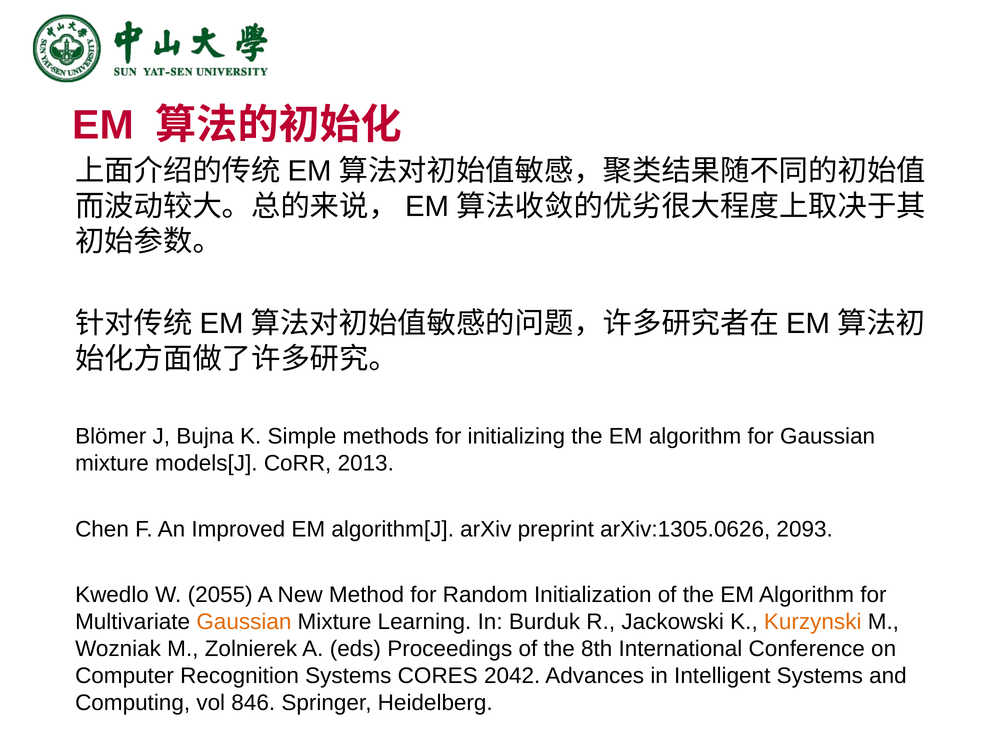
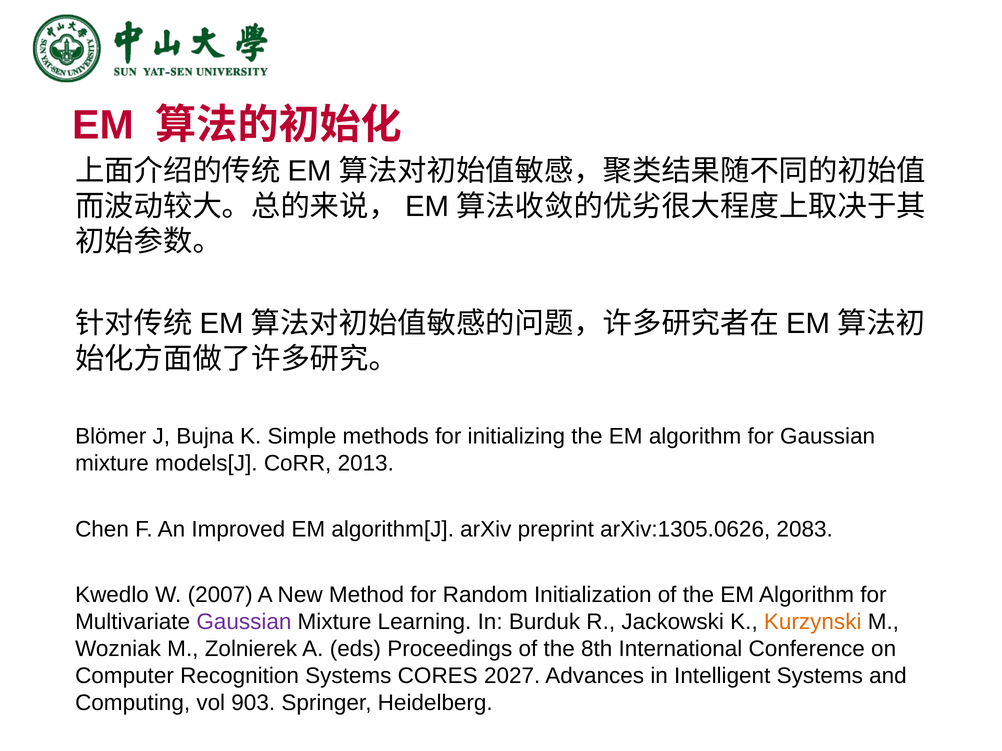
2093: 2093 -> 2083 (805, 530)
2055: 2055 -> 2007 (220, 595)
Gaussian colour: orange -> purple (244, 622)
2042: 2042 -> 2027 (512, 676)
846: 846 -> 903 (253, 703)
